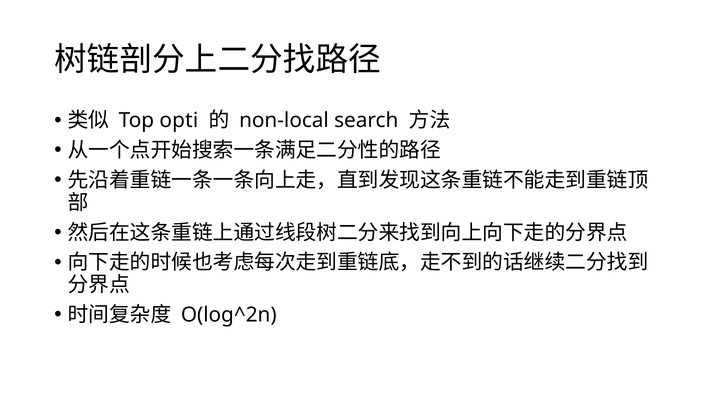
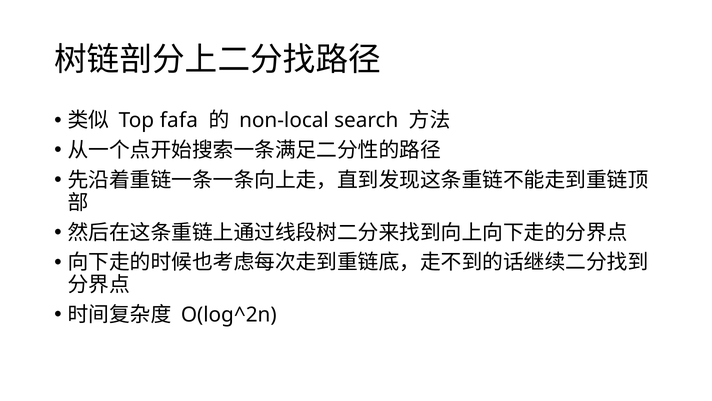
opti: opti -> fafa (179, 120)
